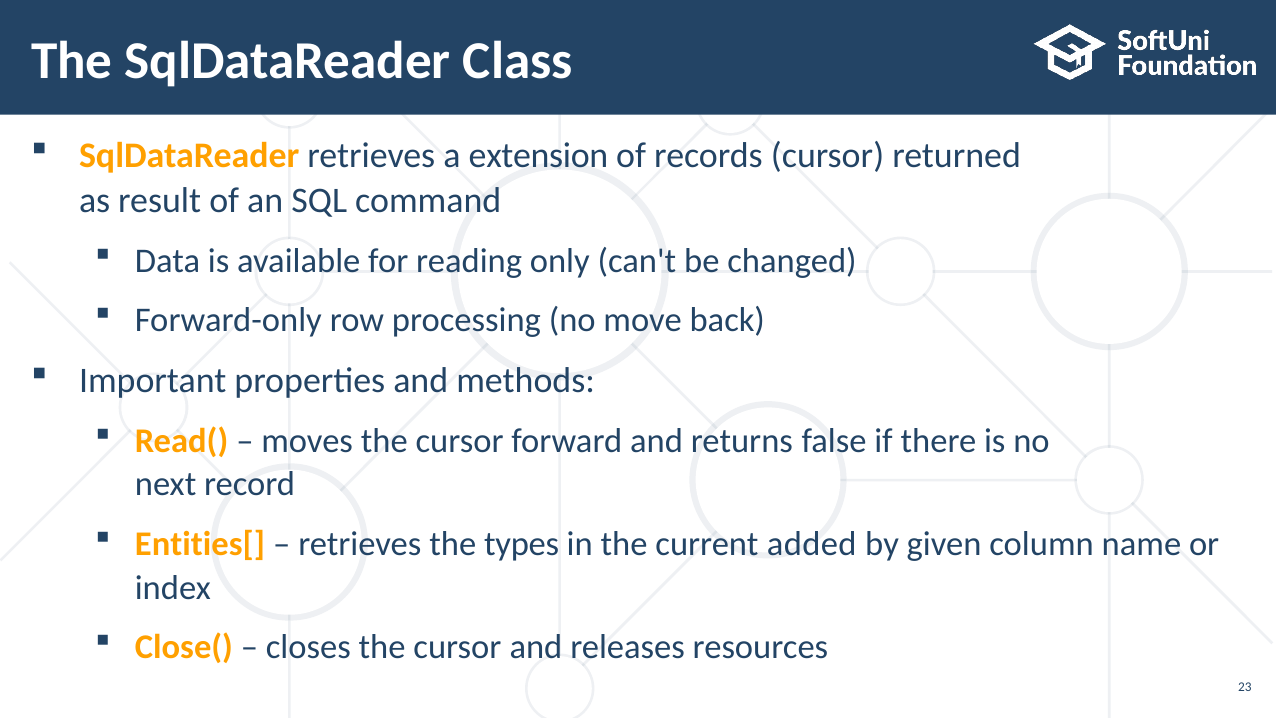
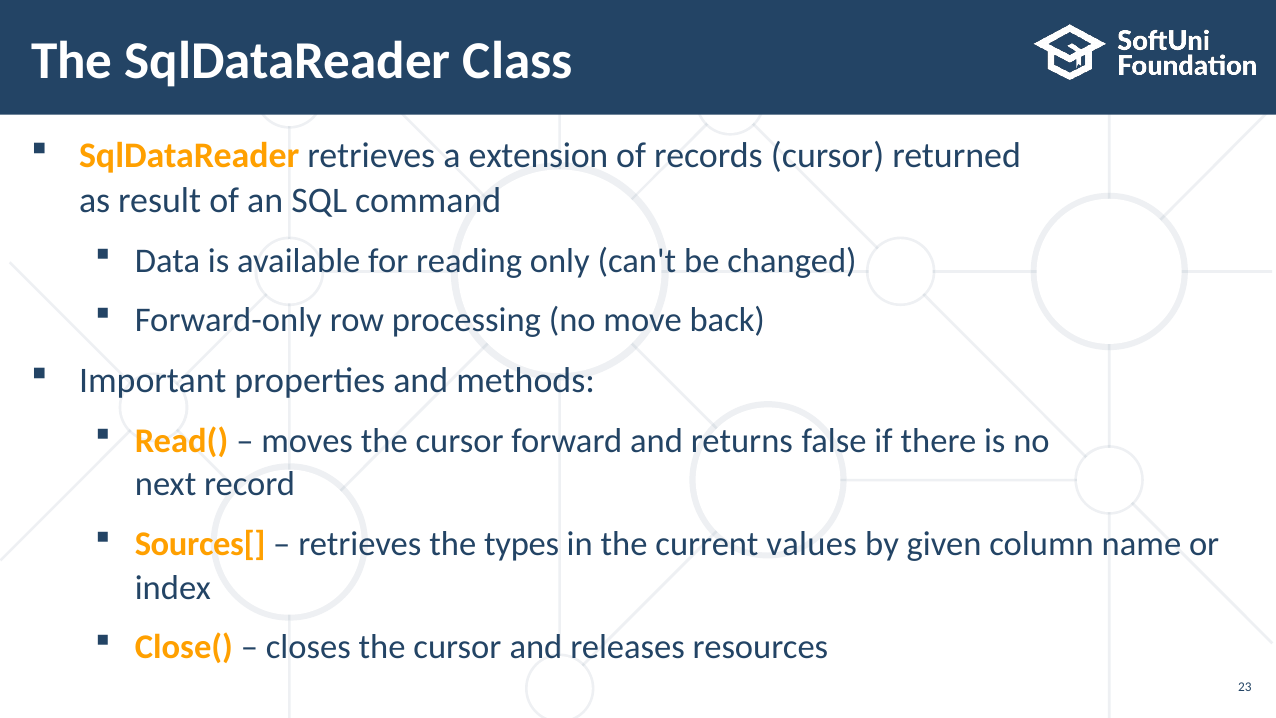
Entities[: Entities[ -> Sources[ (200, 544)
added: added -> values (812, 544)
